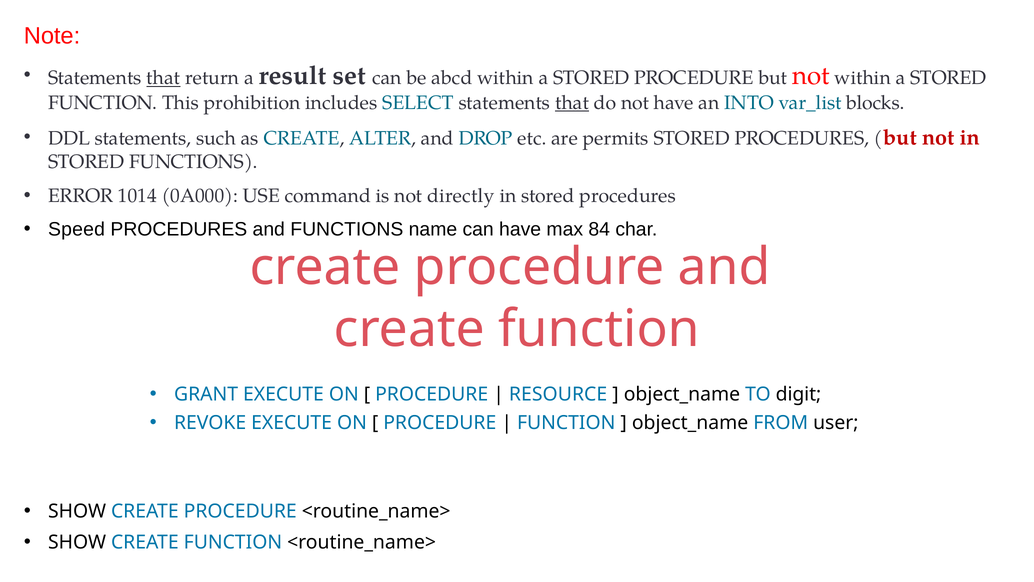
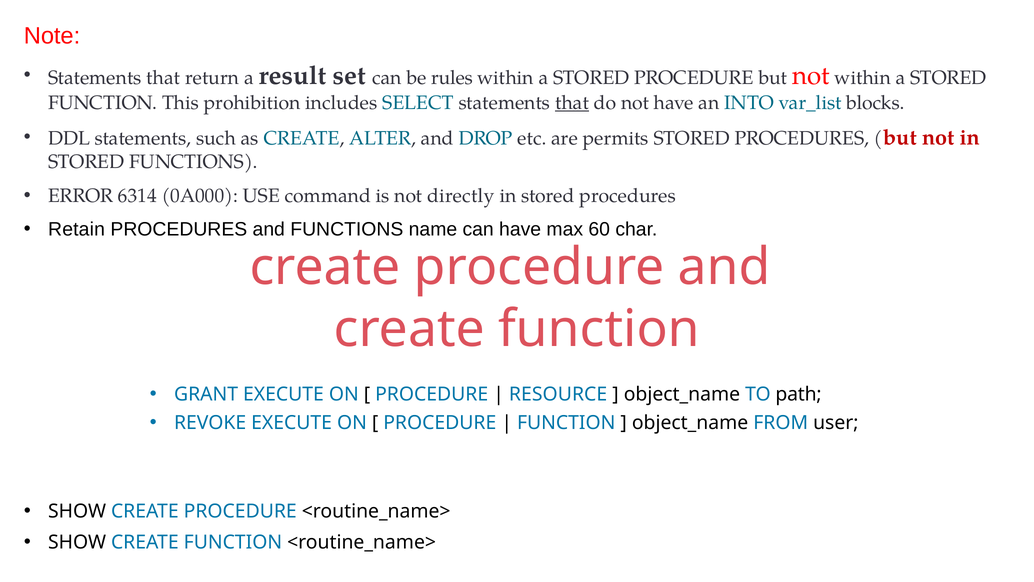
that underline: present -> none (163, 78)
abcd: abcd -> rules (452, 78)
1014: 1014 -> 6314 (137, 196)
Speed: Speed -> Retain (77, 229)
84: 84 -> 60 (599, 229)
digit: digit -> path (799, 394)
